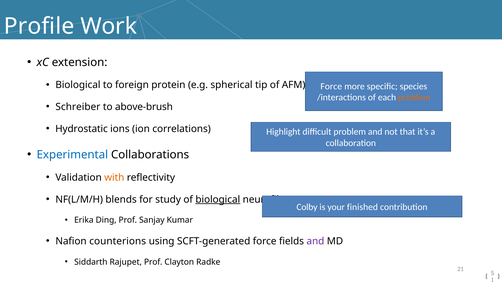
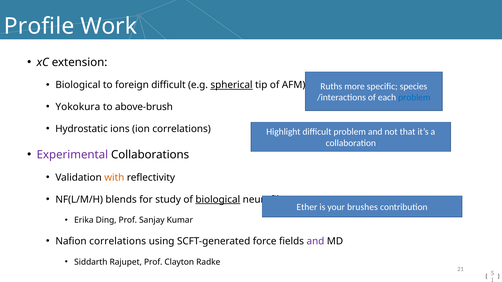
foreign protein: protein -> difficult (168, 85)
spherical underline: none -> present (232, 85)
Force: Force -> Ruths (331, 86)
problem colour: orange -> blue (414, 98)
Schreiber: Schreiber -> Yokokura (78, 107)
Experimental colour: blue -> purple (72, 155)
Colby: Colby -> Ether (307, 207)
finished: finished -> brushes (362, 207)
Nafion counterions: counterions -> correlations (118, 242)
